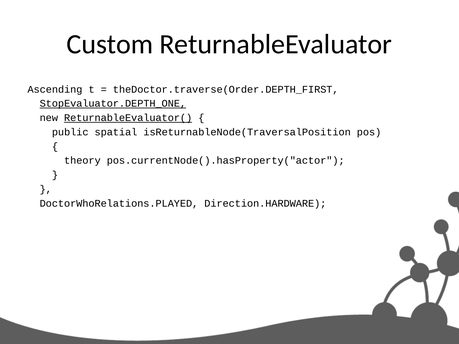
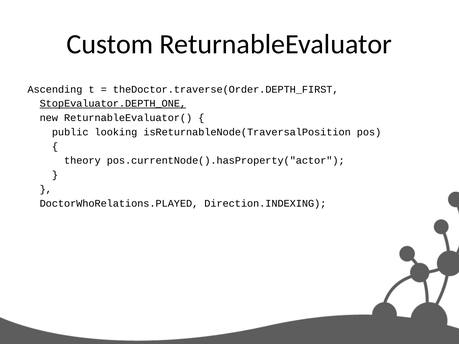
ReturnableEvaluator( underline: present -> none (128, 118)
spatial: spatial -> looking (116, 132)
Direction.HARDWARE: Direction.HARDWARE -> Direction.INDEXING (265, 203)
